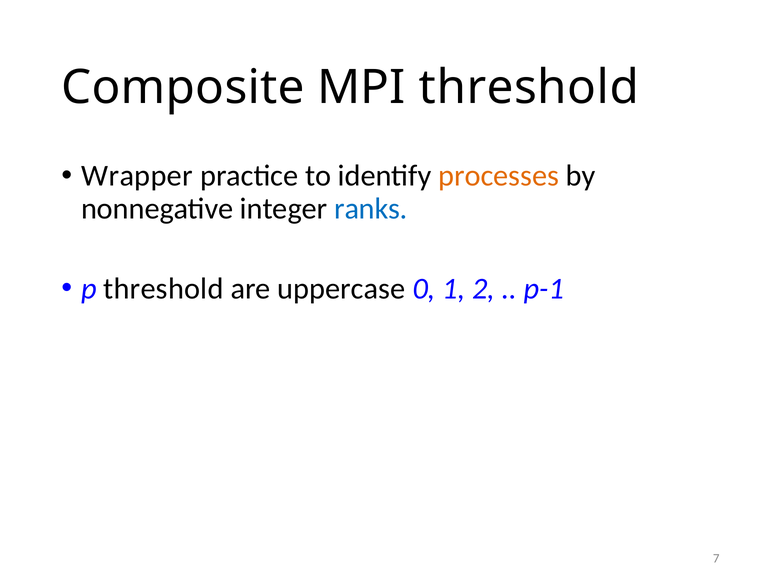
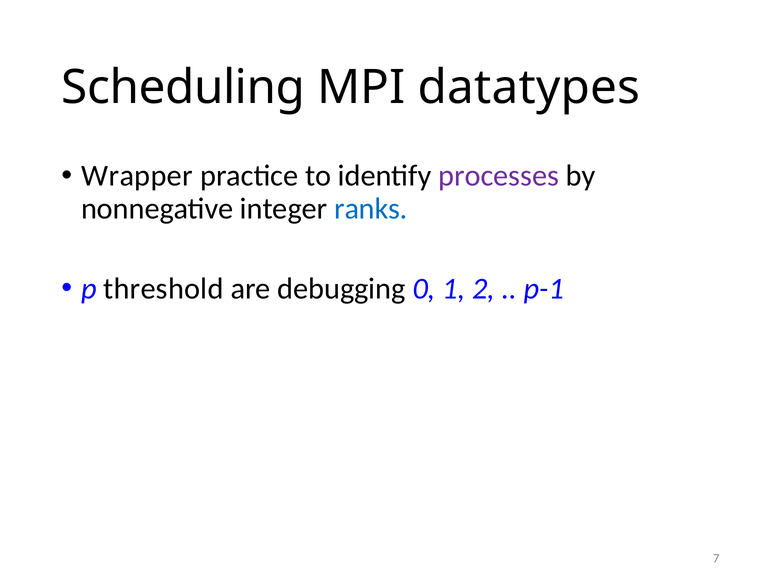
Composite: Composite -> Scheduling (183, 87)
MPI threshold: threshold -> datatypes (529, 87)
processes colour: orange -> purple (499, 176)
uppercase: uppercase -> debugging (341, 289)
